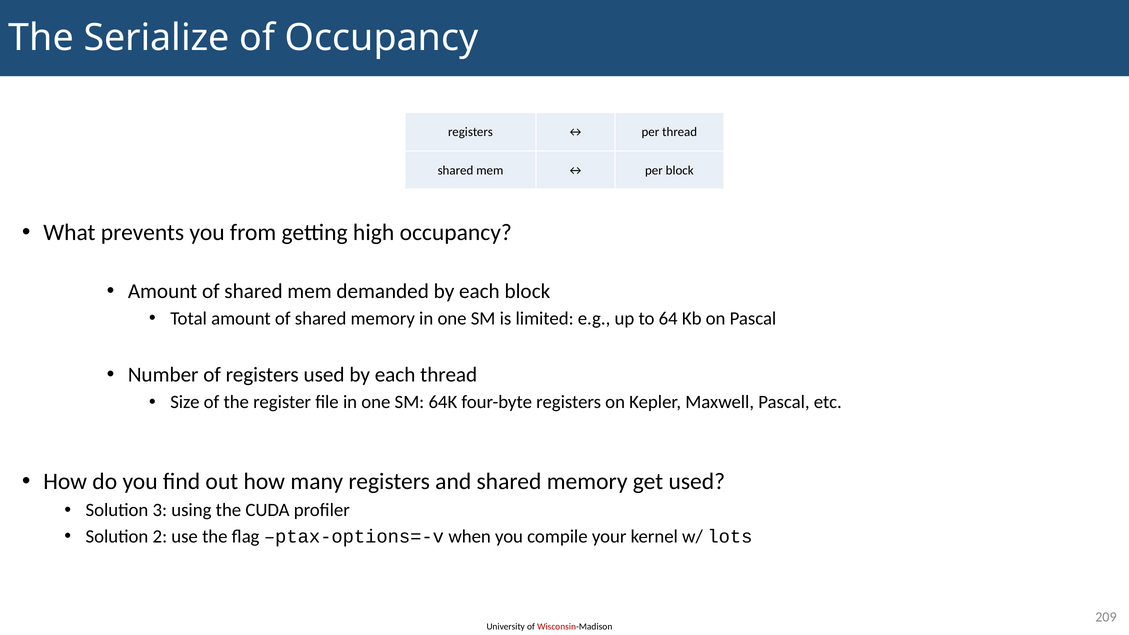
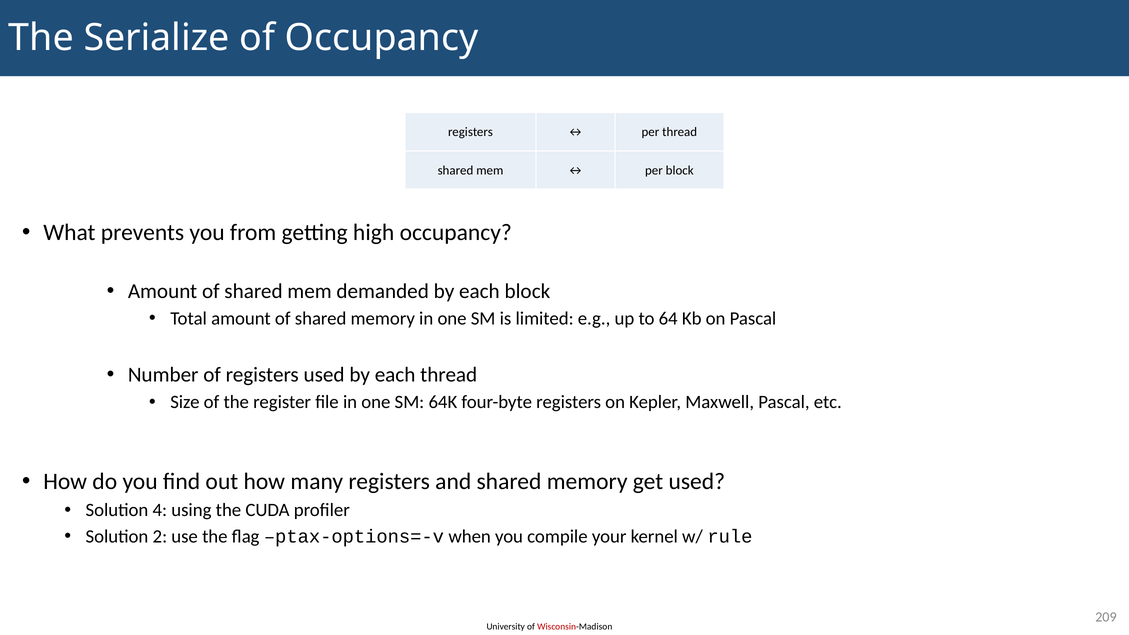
3: 3 -> 4 (160, 510)
lots: lots -> rule (730, 536)
